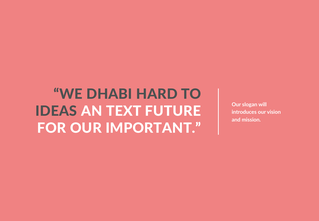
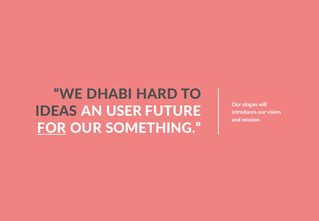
TEXT: TEXT -> USER (124, 111)
FOR underline: none -> present (52, 128)
IMPORTANT: IMPORTANT -> SOMETHING (153, 128)
